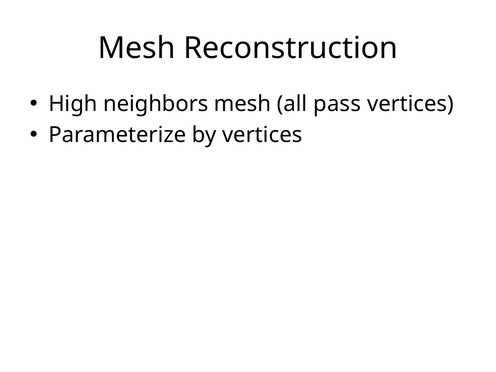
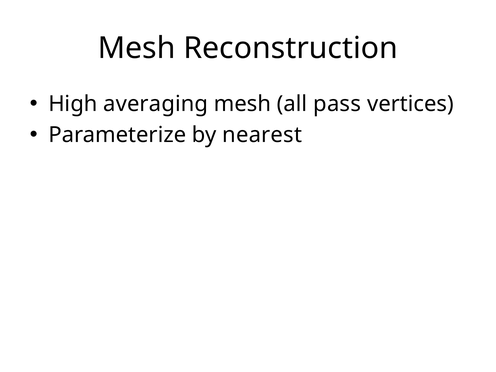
neighbors: neighbors -> averaging (156, 104)
by vertices: vertices -> nearest (262, 135)
